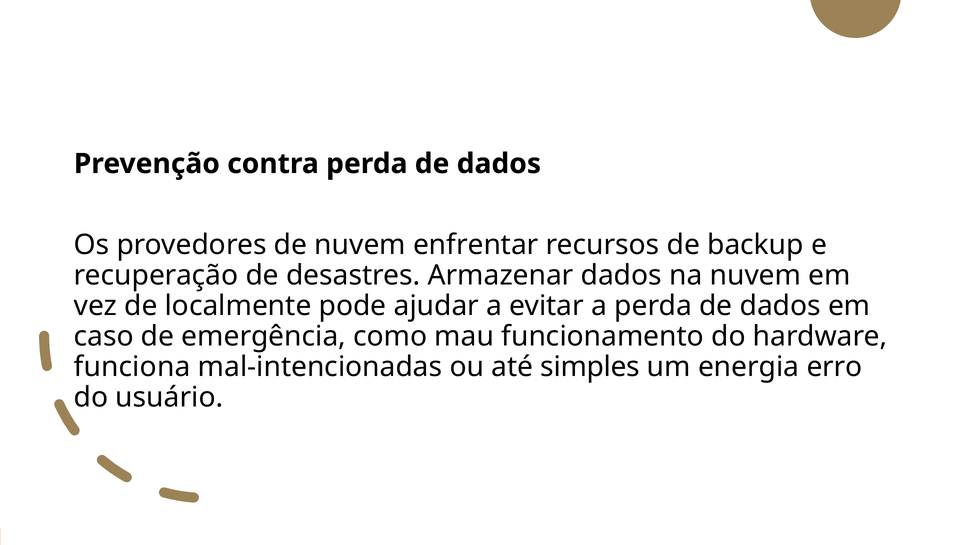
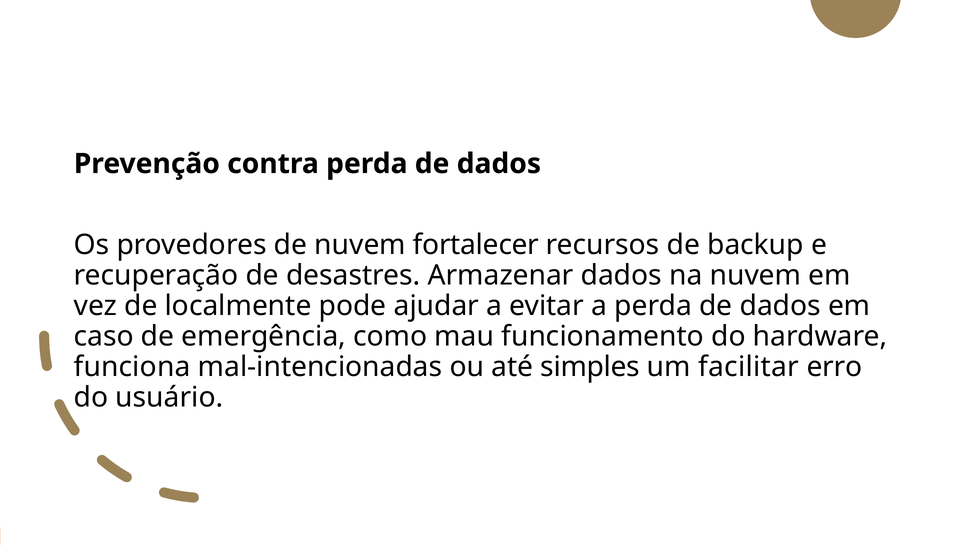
enfrentar: enfrentar -> fortalecer (476, 245)
energia: energia -> facilitar (749, 366)
